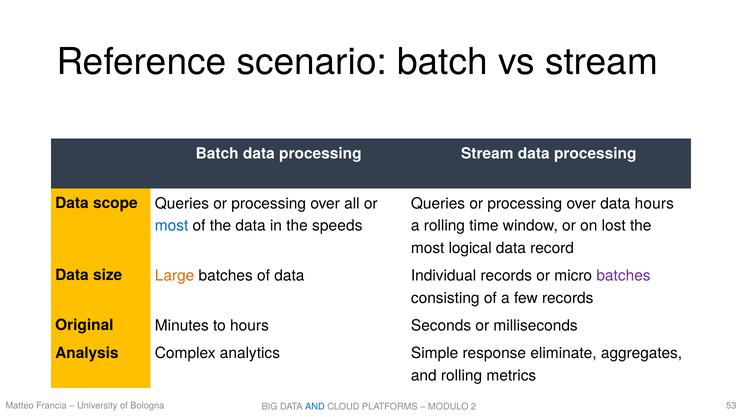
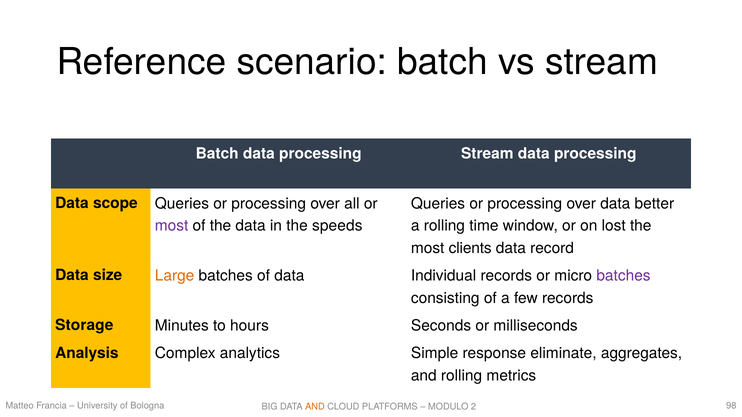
data hours: hours -> better (654, 204)
most colour: blue -> purple (172, 226)
logical: logical -> clients (470, 248)
Original: Original -> Storage (84, 326)
53: 53 -> 98 (731, 406)
AND colour: blue -> orange (315, 407)
